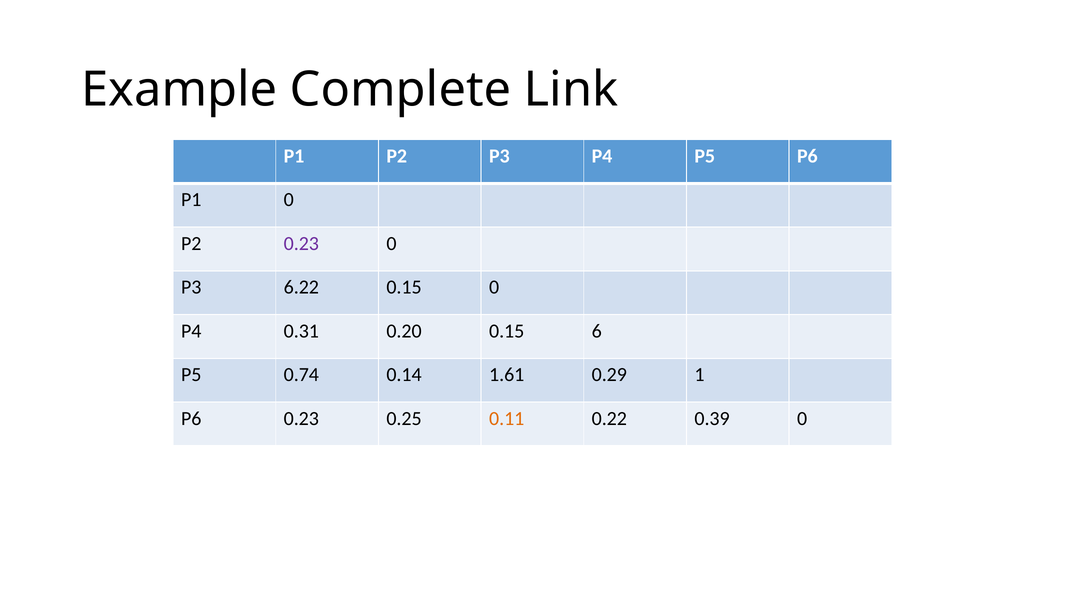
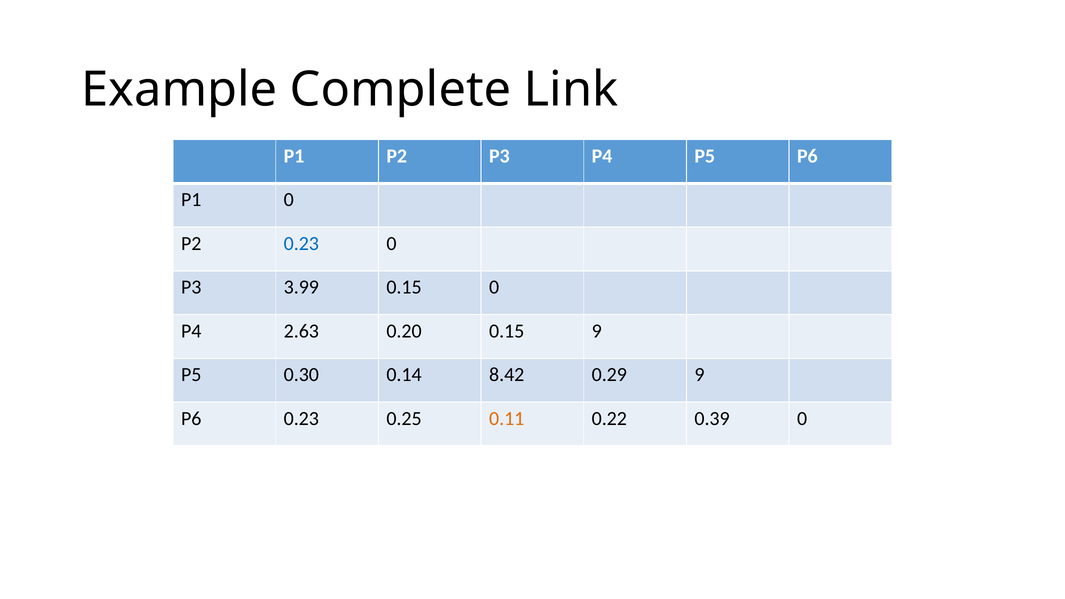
0.23 colour: purple -> blue (301, 244)
6.22: 6.22 -> 3.99 (301, 287)
0.31: 0.31 -> 2.63 (301, 331)
0.15 6: 6 -> 9 (597, 331)
0.74: 0.74 -> 0.30 (301, 375)
1.61: 1.61 -> 8.42 (507, 375)
0.29 1: 1 -> 9 (699, 375)
